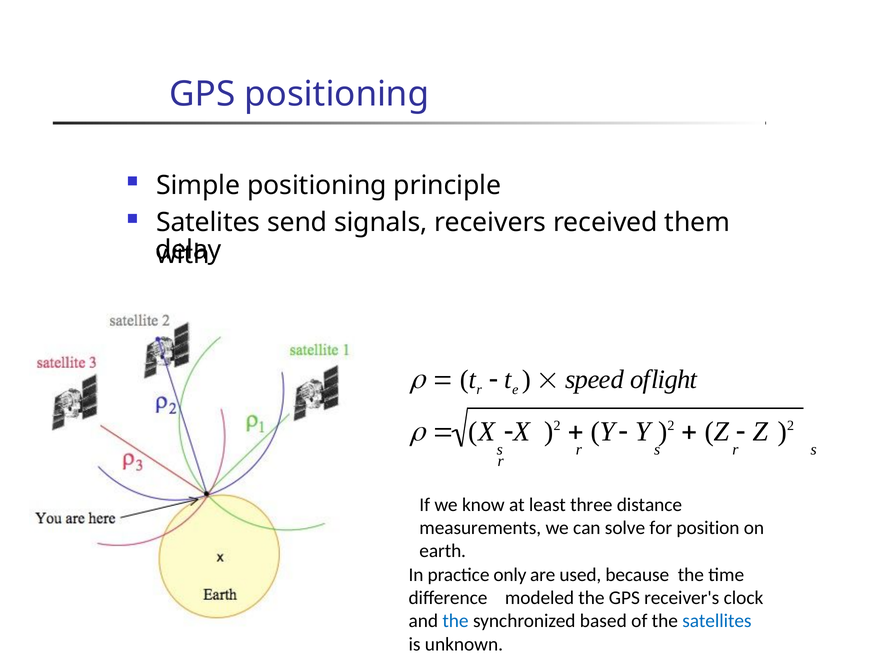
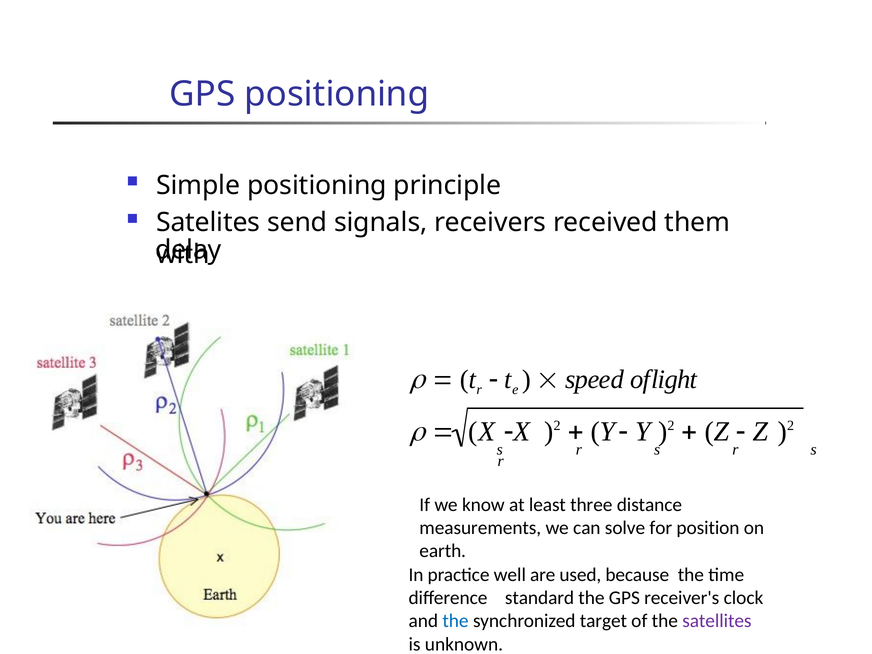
only: only -> well (510, 575)
modeled: modeled -> standard (540, 598)
based: based -> target (603, 621)
satellites colour: blue -> purple (717, 621)
